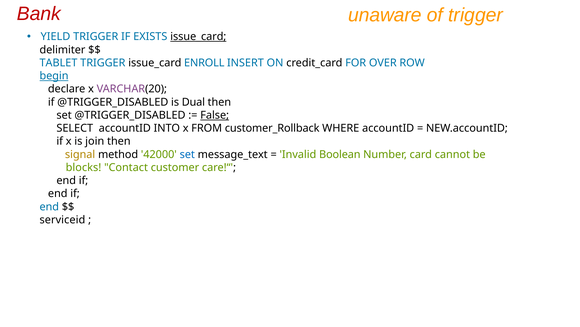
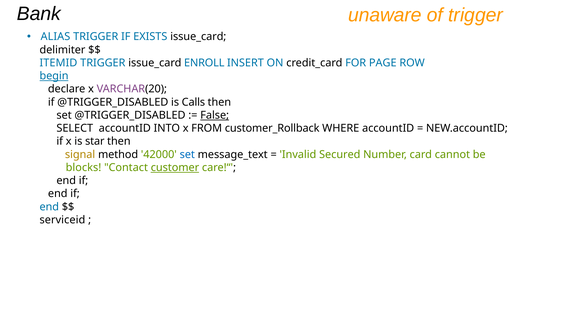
Bank colour: red -> black (39, 14)
YIELD: YIELD -> ALIAS (55, 37)
issue_card underline: present -> none (198, 37)
TABLET: TABLET -> ITEMID (58, 63)
OVER: OVER -> PAGE (383, 63)
Dual: Dual -> Calls (193, 102)
join: join -> star (95, 141)
Boolean: Boolean -> Secured (340, 154)
customer underline: none -> present (175, 167)
